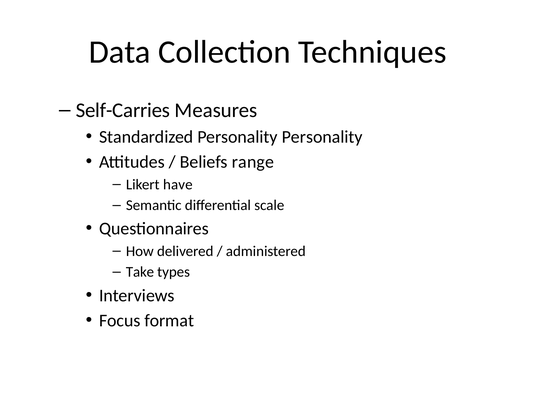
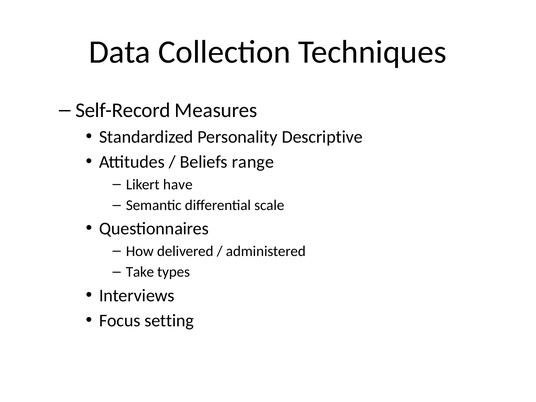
Self-Carries: Self-Carries -> Self-Record (123, 110)
Personality Personality: Personality -> Descriptive (322, 137)
format: format -> setting (169, 320)
